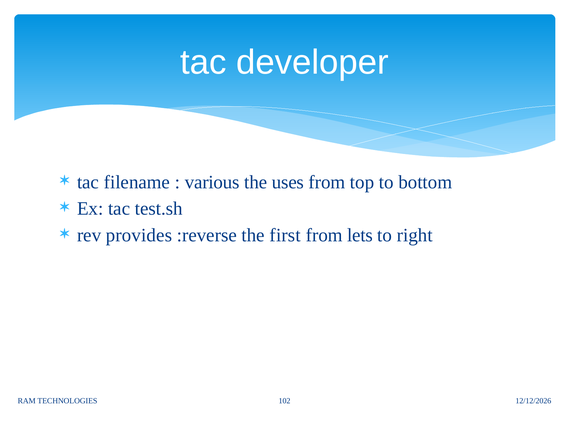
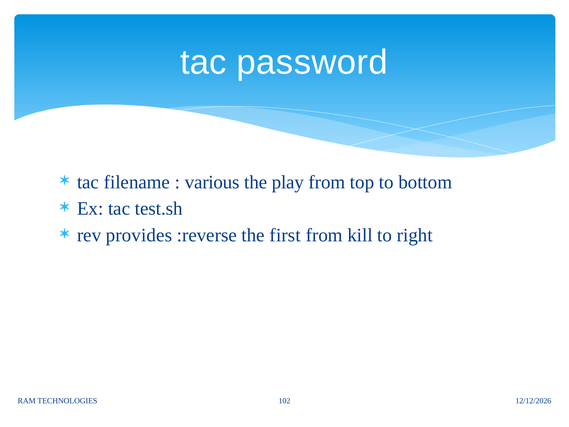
developer: developer -> password (312, 62)
uses: uses -> play (288, 182)
lets: lets -> kill (360, 235)
